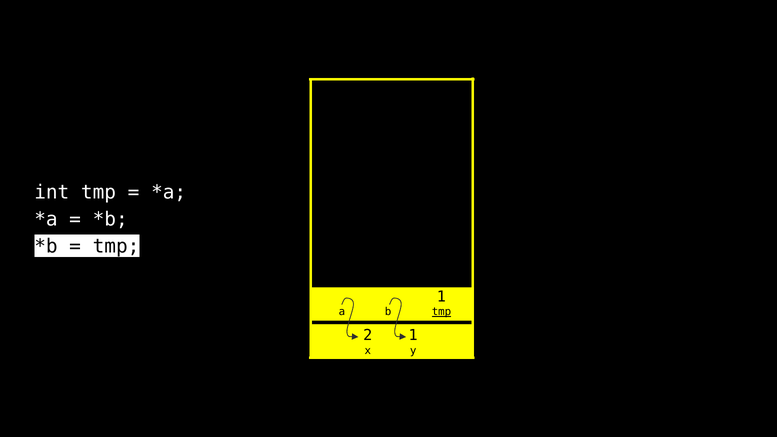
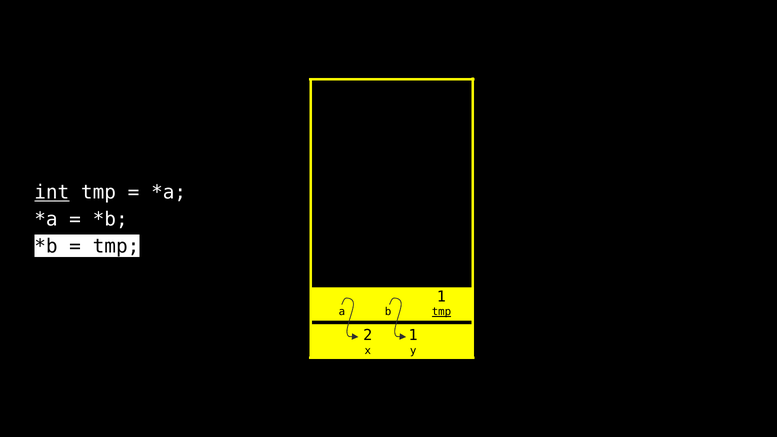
int underline: none -> present (52, 193)
